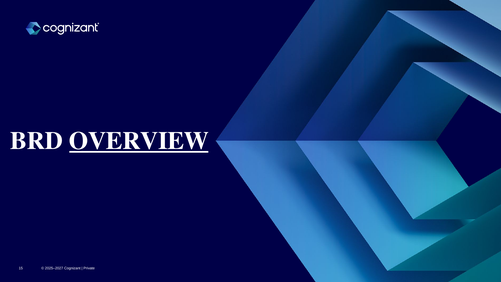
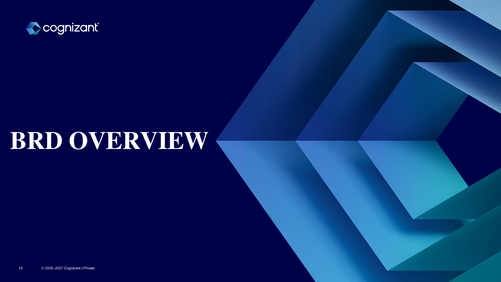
OVERVIEW underline: present -> none (139, 141)
